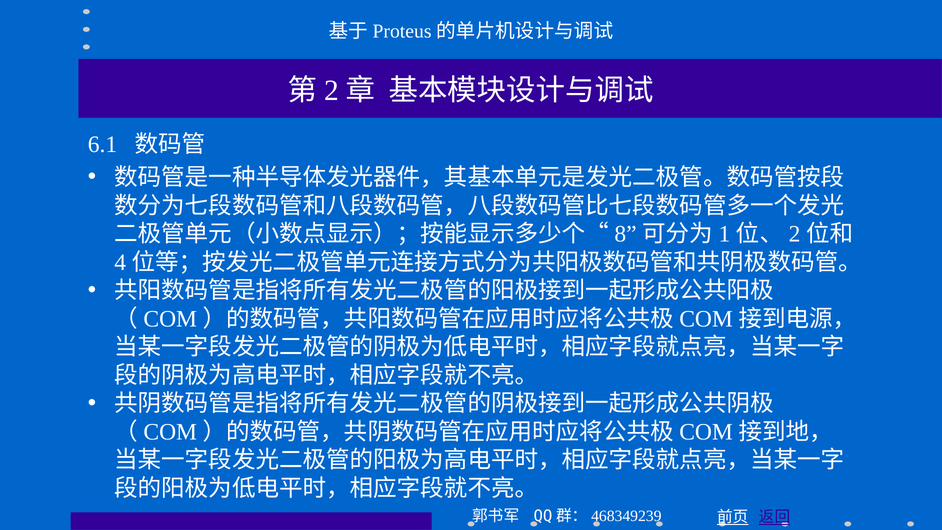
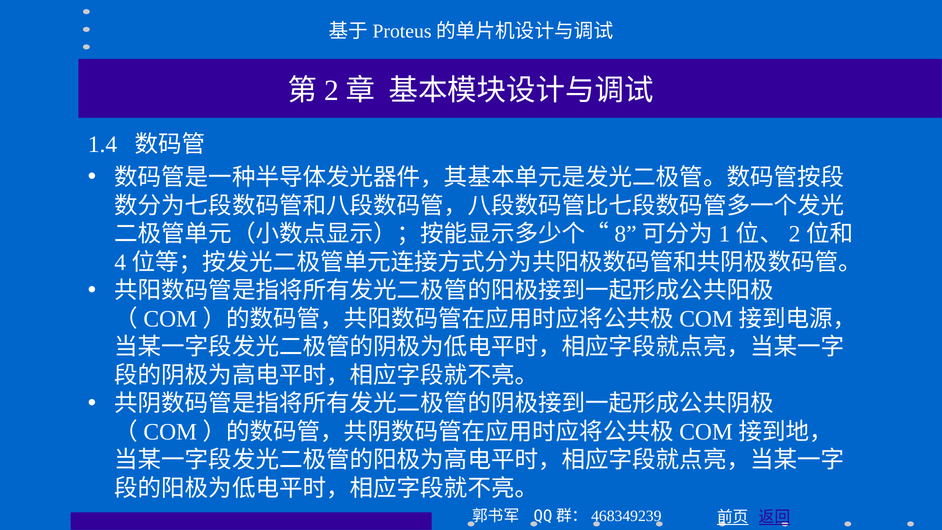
6.1: 6.1 -> 1.4 (102, 144)
